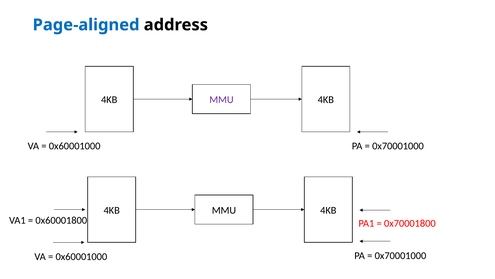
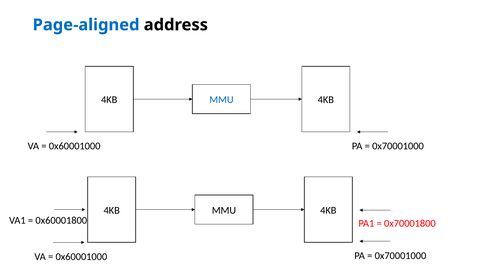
MMU colour: purple -> blue (221, 100)
